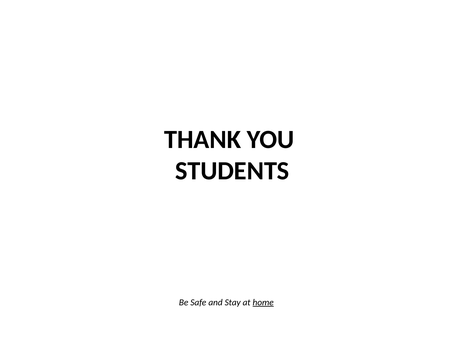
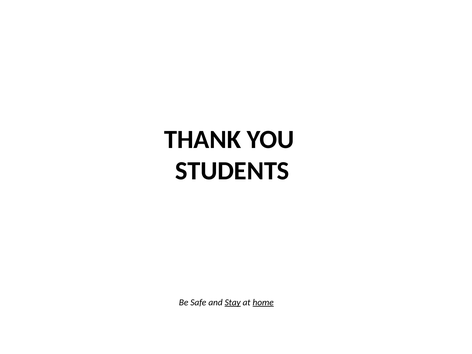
Stay underline: none -> present (233, 302)
